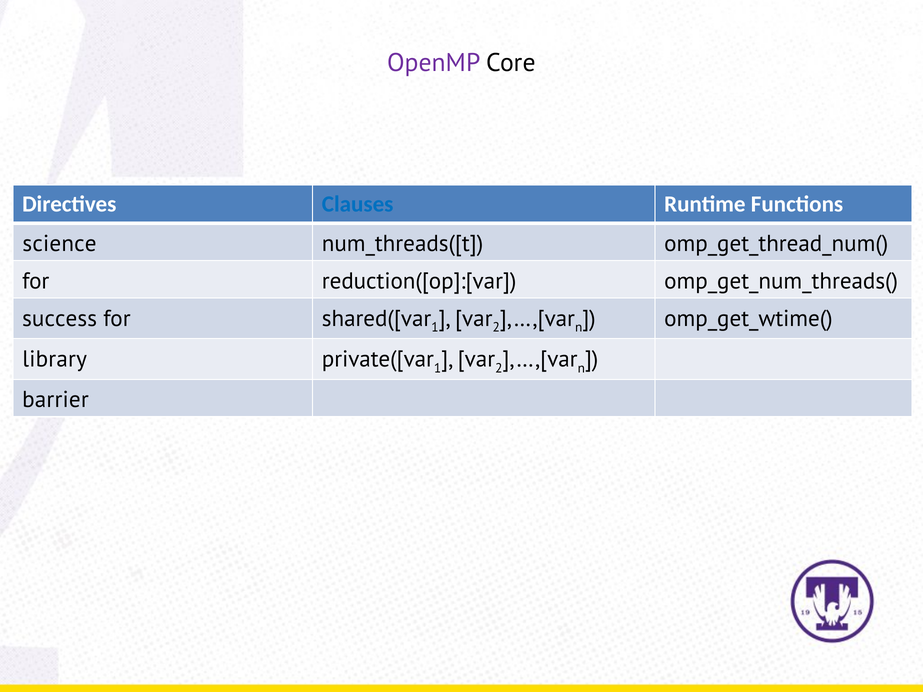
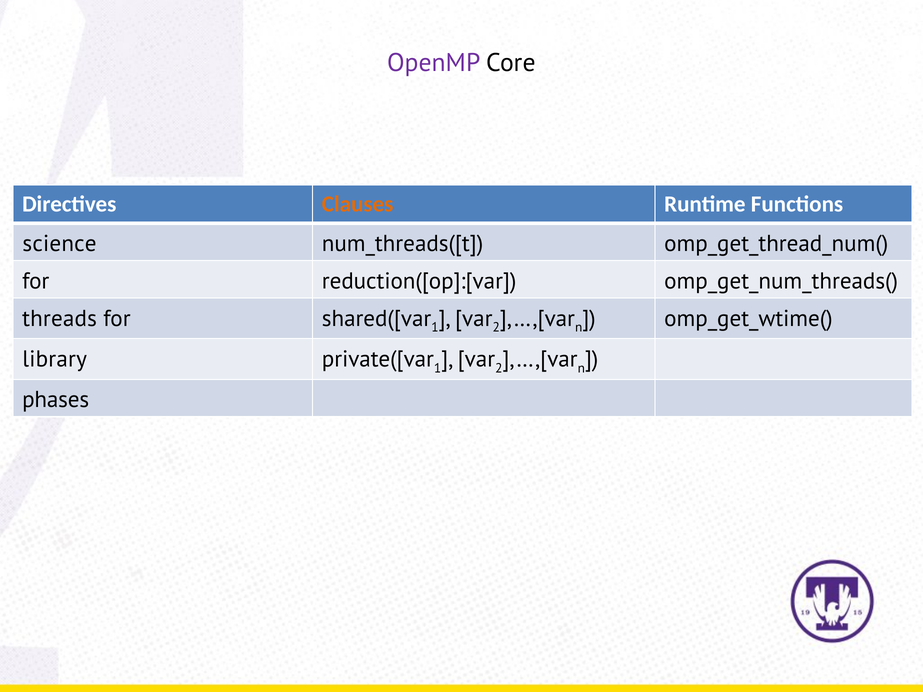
Clauses colour: blue -> orange (358, 204)
success: success -> threads (60, 319)
barrier: barrier -> phases (56, 400)
